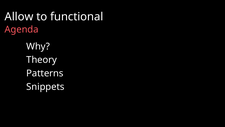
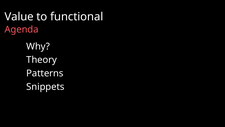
Allow: Allow -> Value (19, 17)
